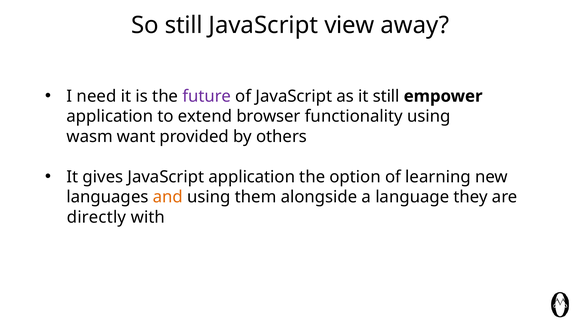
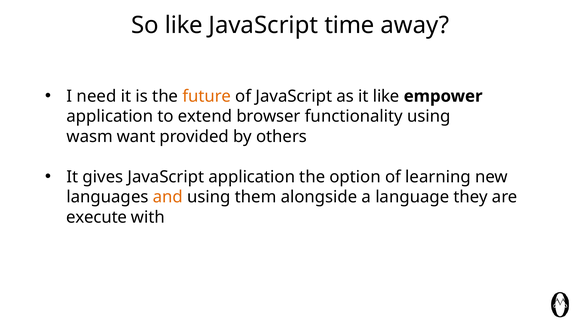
So still: still -> like (184, 25)
view: view -> time (349, 25)
future colour: purple -> orange (207, 96)
it still: still -> like (386, 96)
directly: directly -> execute (97, 217)
